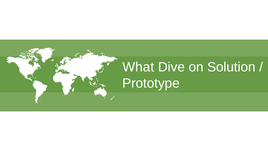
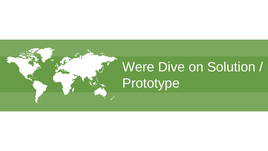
What: What -> Were (138, 67)
